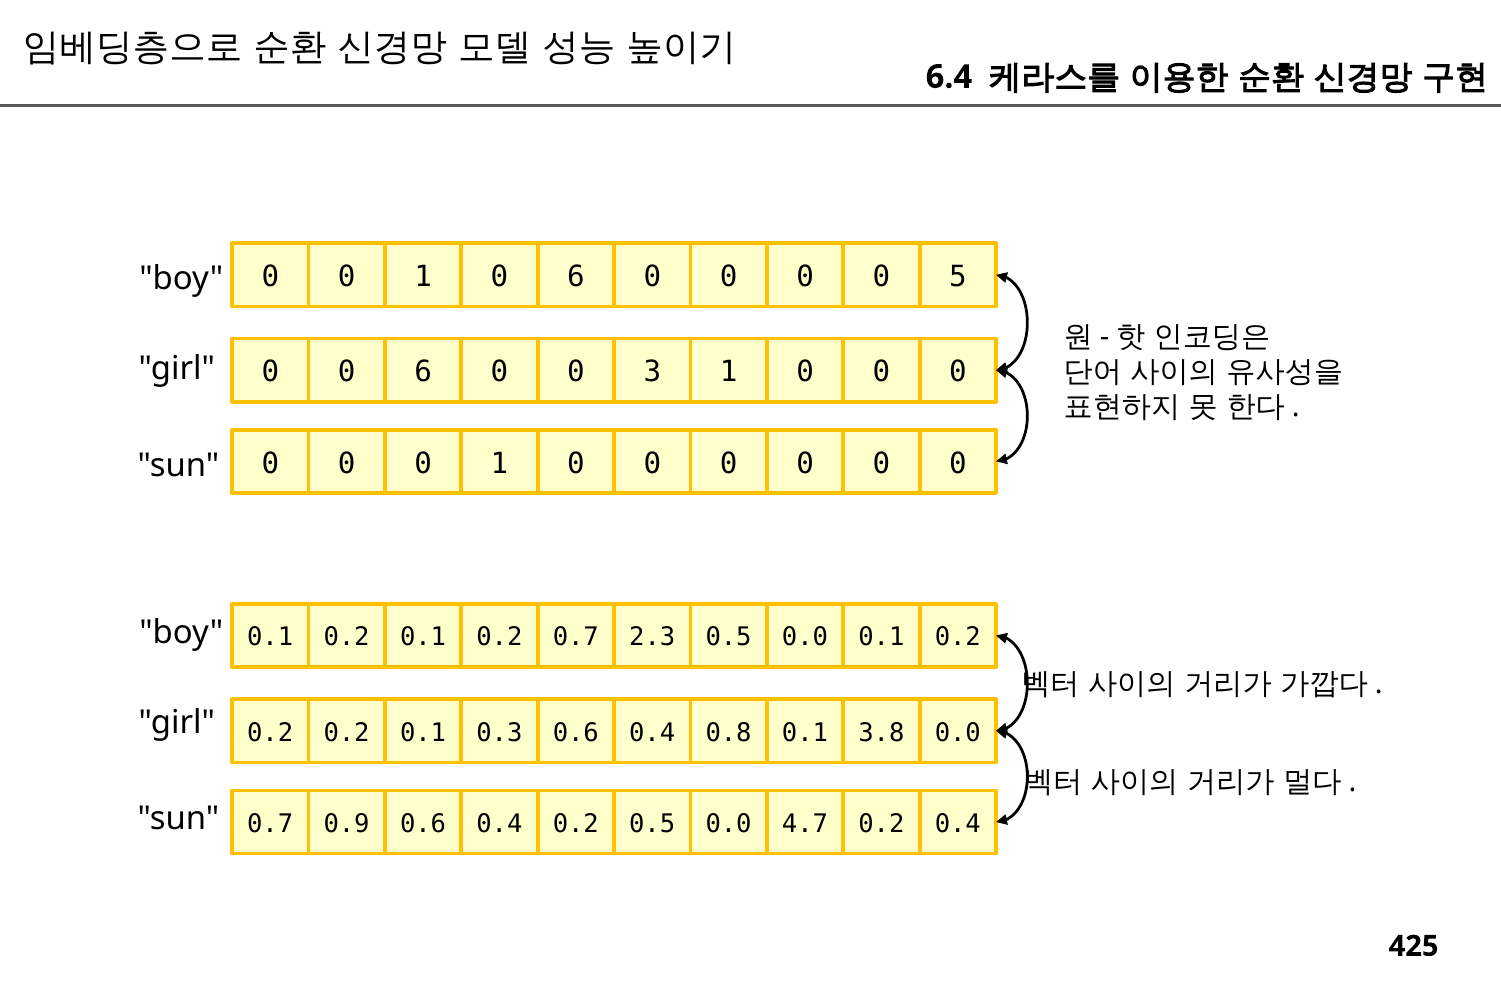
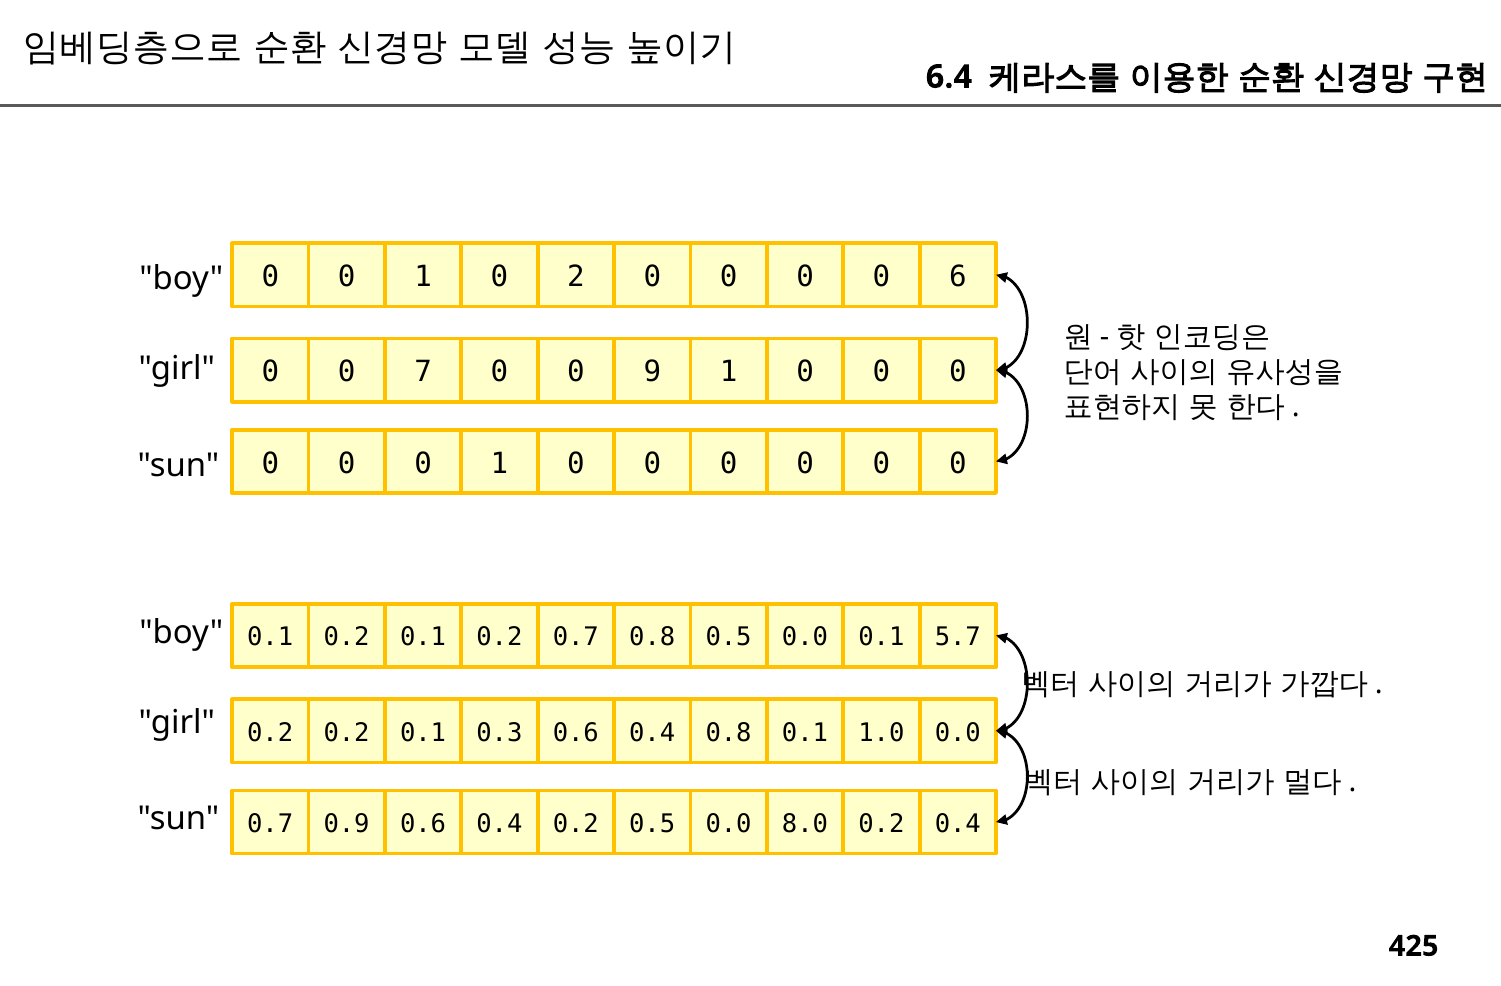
1 0 6: 6 -> 2 (576, 277)
5: 5 -> 6 (958, 277)
0 0 6: 6 -> 7 (423, 372)
3: 3 -> 9 (652, 372)
0.7 2.3: 2.3 -> 0.8 (652, 637)
0.0 0.1 0.2: 0.2 -> 5.7 (958, 637)
3.8: 3.8 -> 1.0 (881, 733)
4.7: 4.7 -> 8.0 (805, 824)
